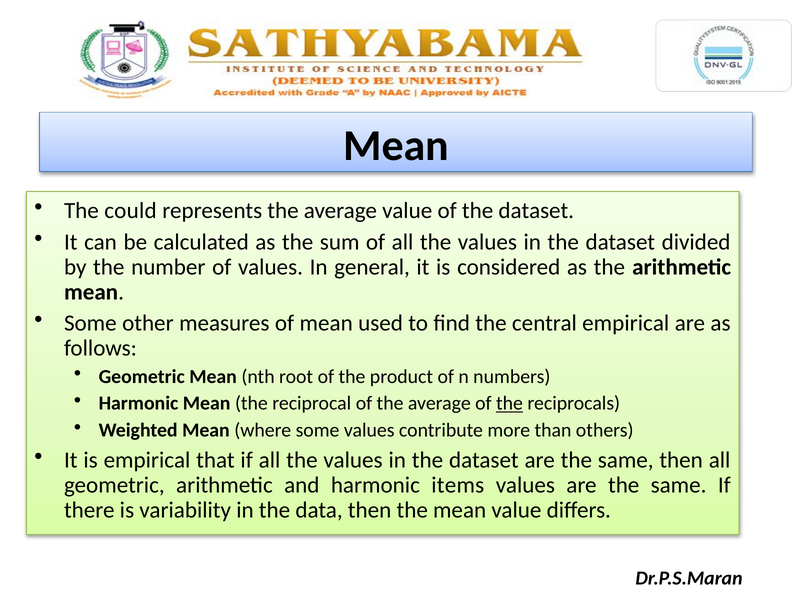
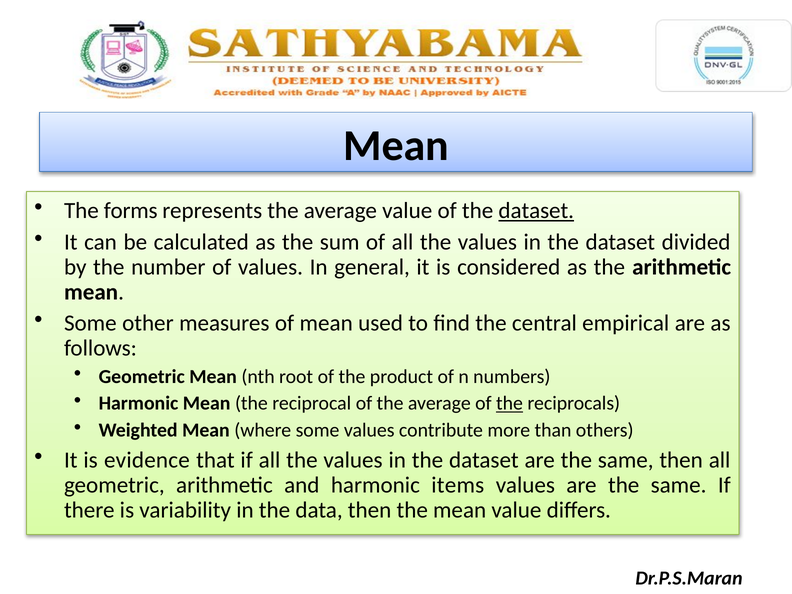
could: could -> forms (131, 211)
dataset underline: none -> present (536, 211)
is empirical: empirical -> evidence (147, 460)
